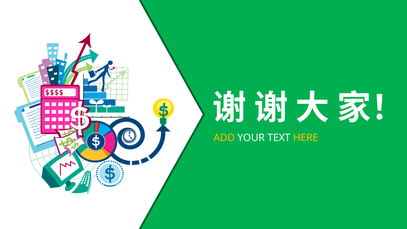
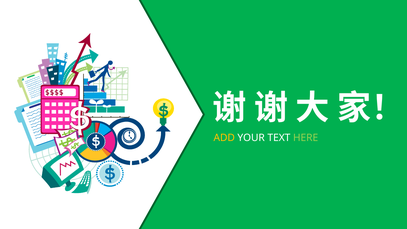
HERE colour: yellow -> light green (306, 138)
